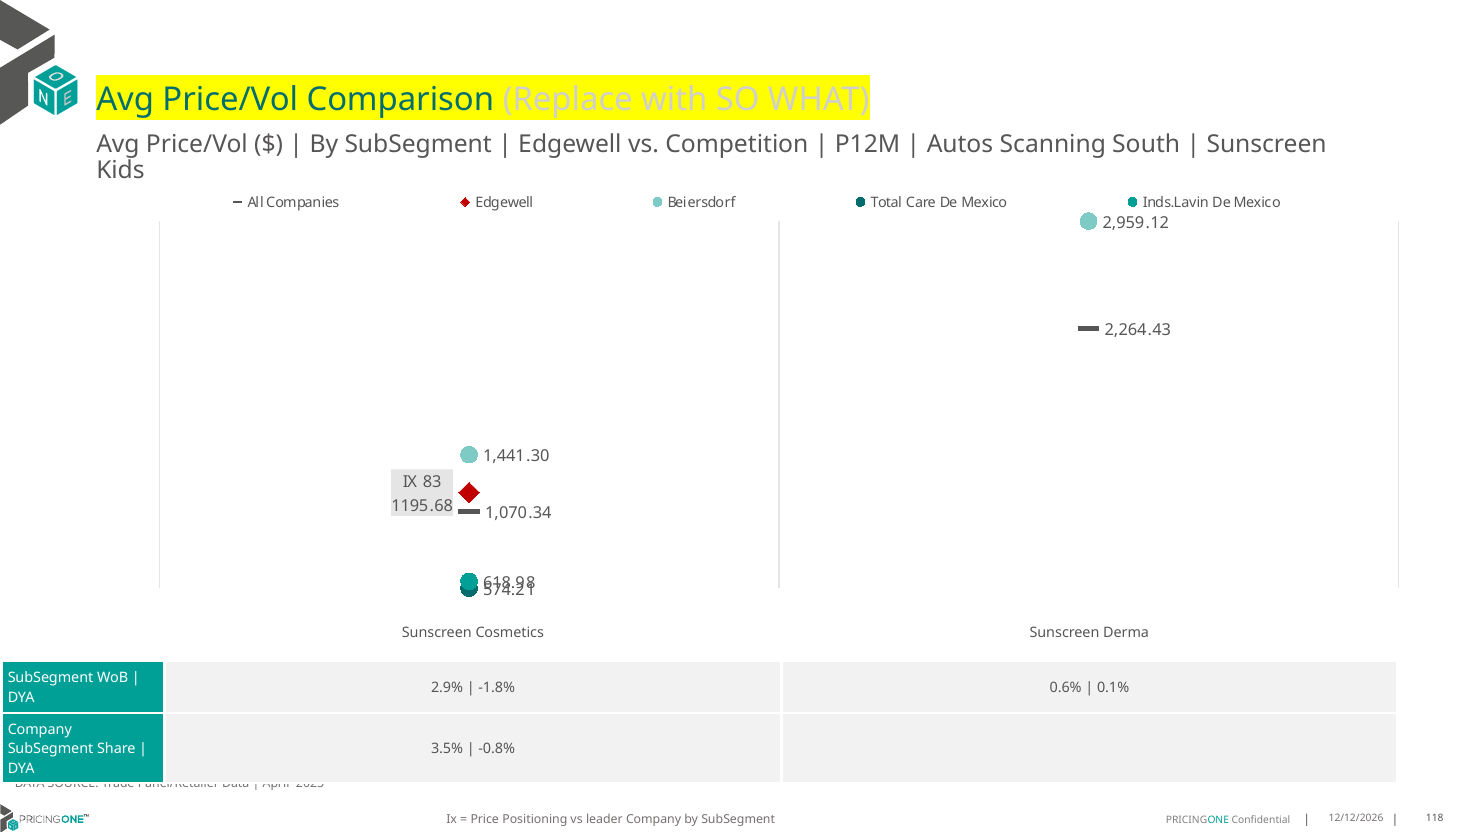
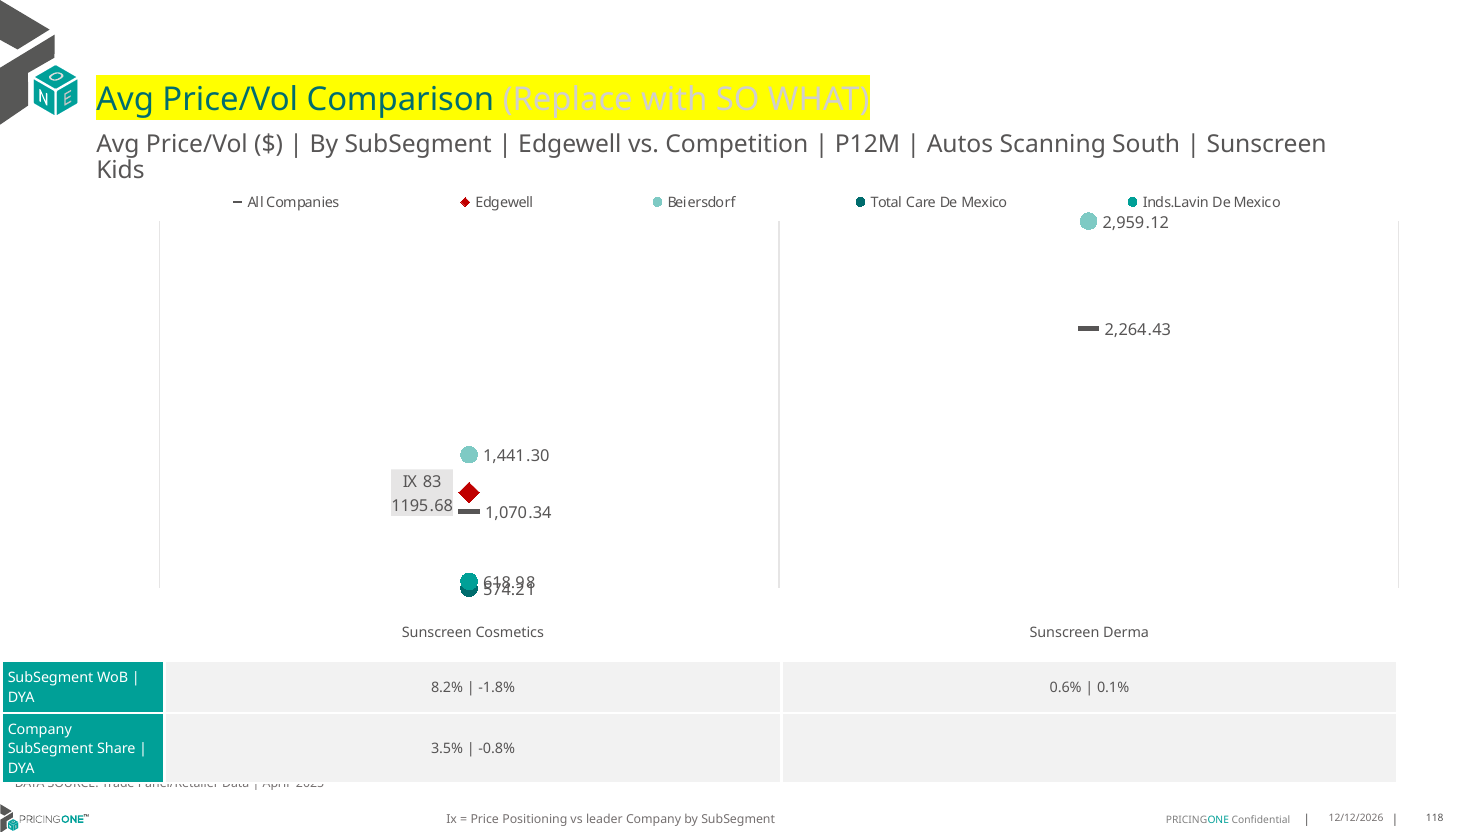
2.9%: 2.9% -> 8.2% (447, 688)
